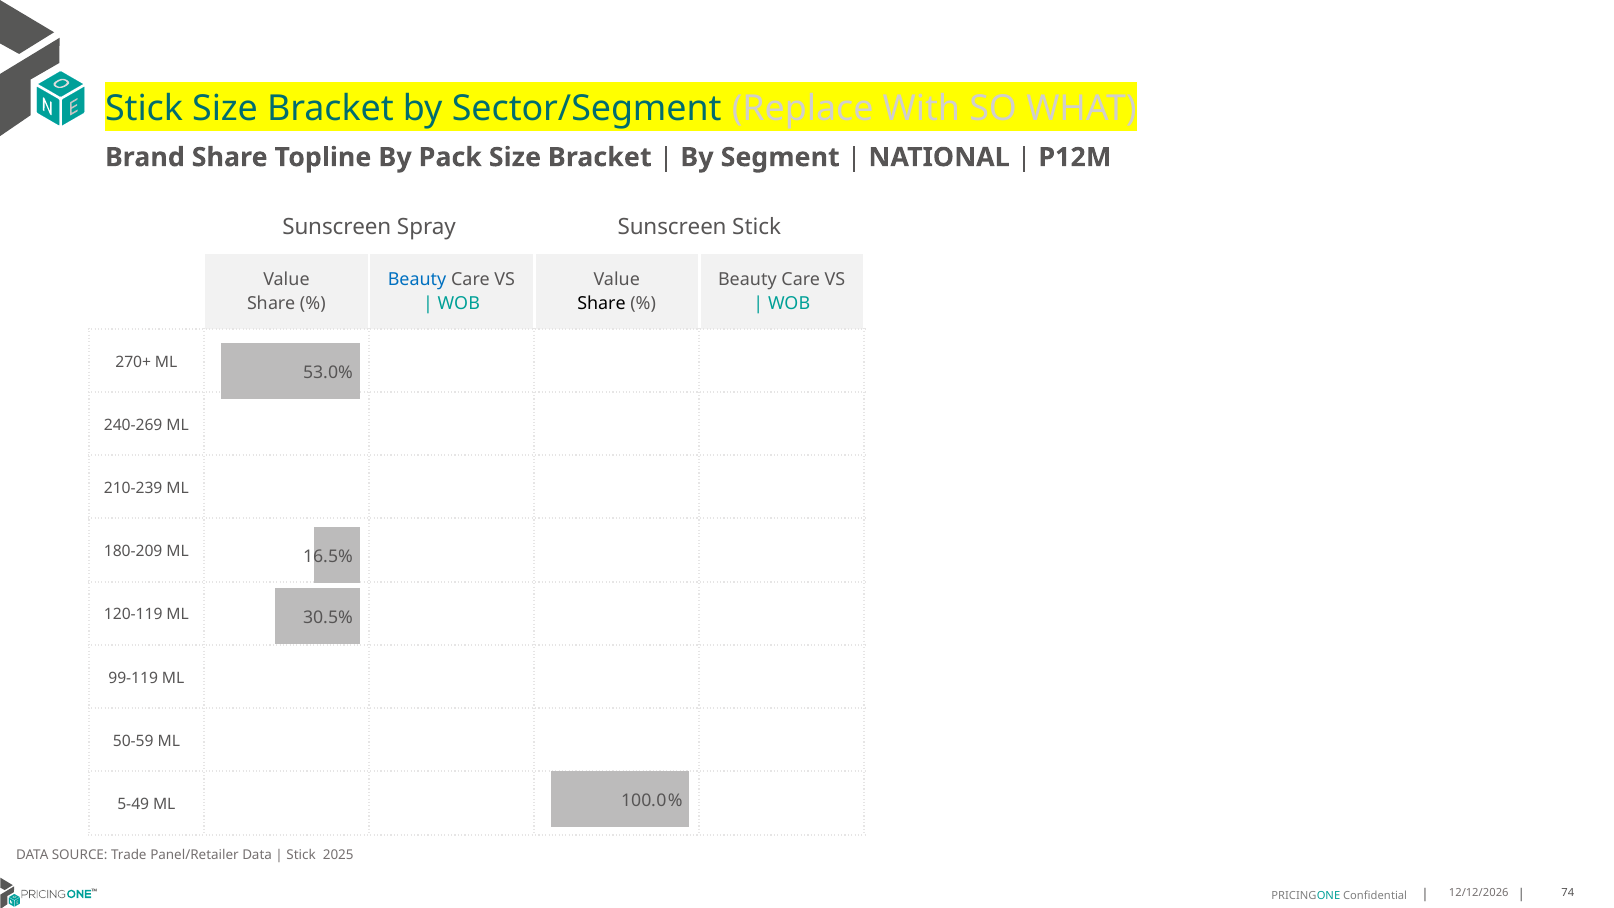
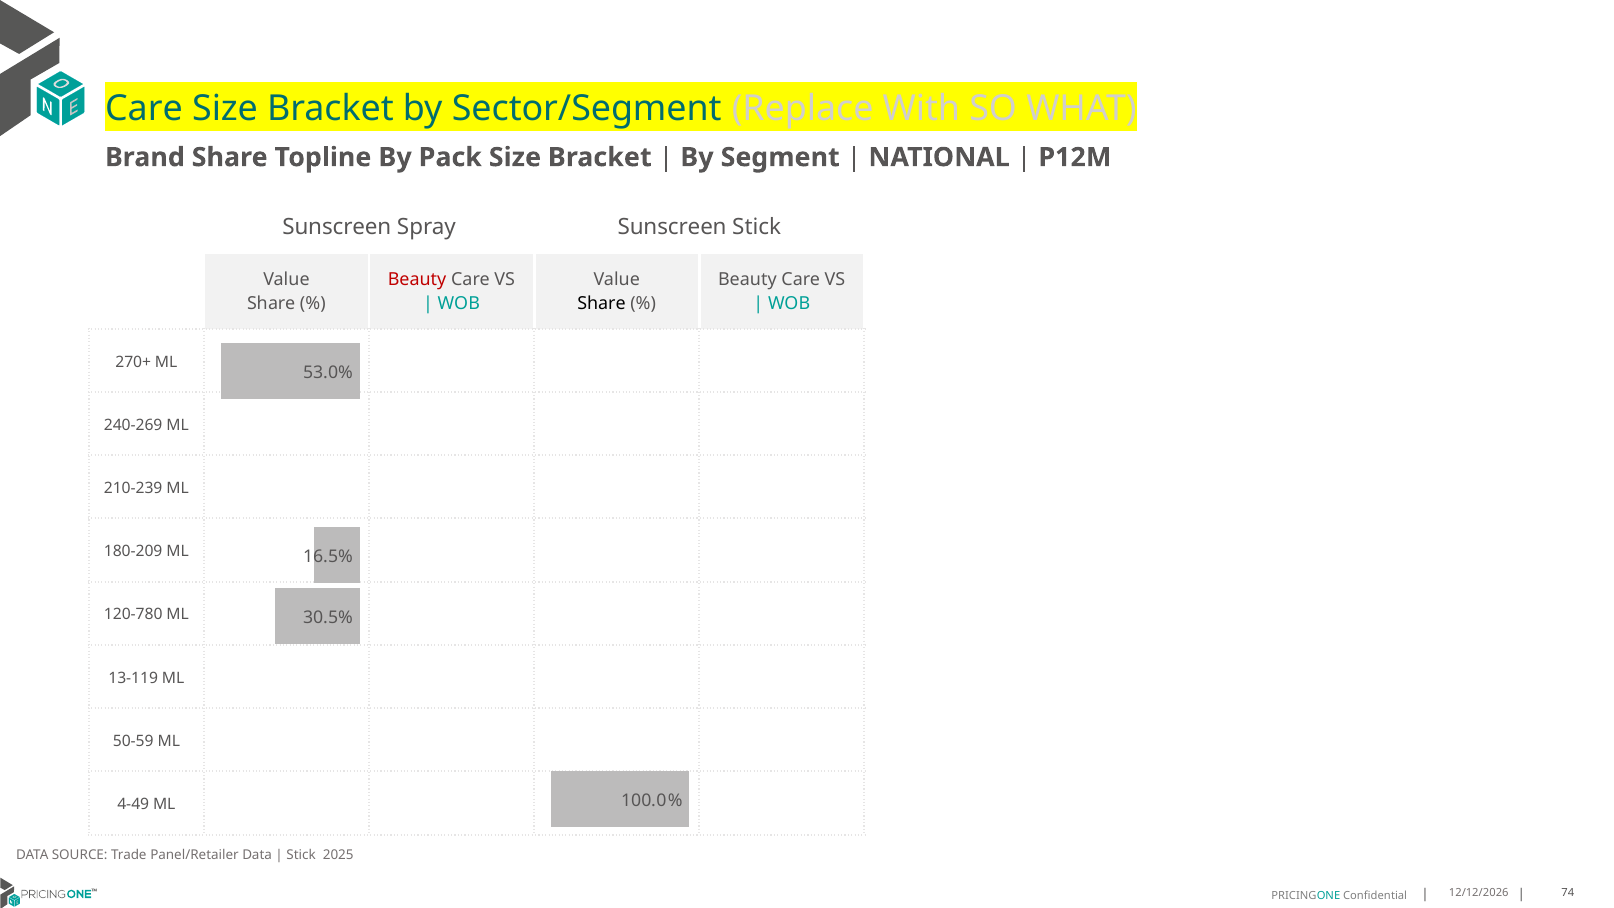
Stick: Stick -> Care (144, 108)
Beauty colour: blue -> red (417, 279)
120-119: 120-119 -> 120-780 (133, 615)
99-119: 99-119 -> 13-119 (133, 678)
5-49: 5-49 -> 4-49 (133, 804)
